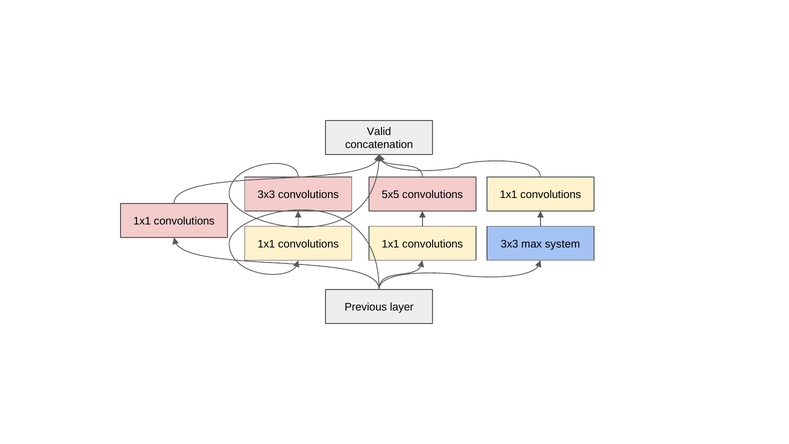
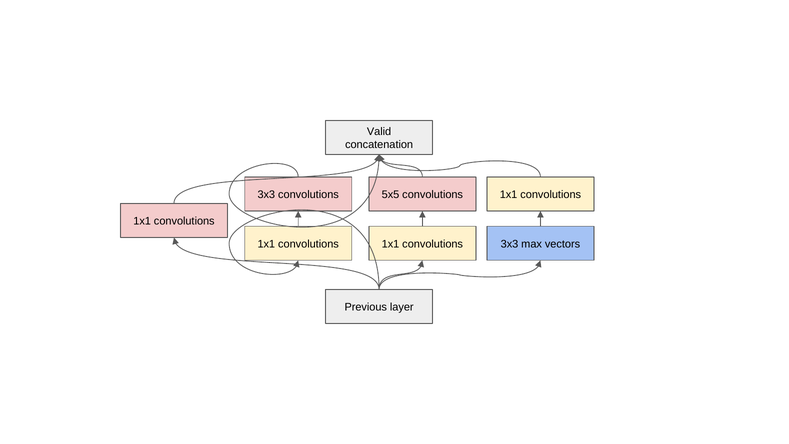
system: system -> vectors (563, 244)
